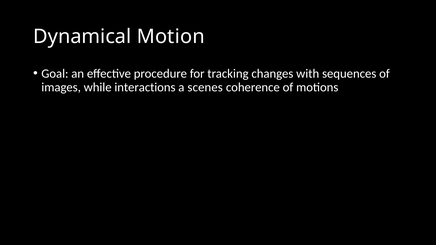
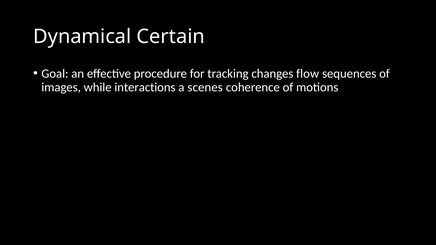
Motion: Motion -> Certain (171, 37)
with: with -> flow (308, 74)
